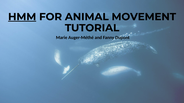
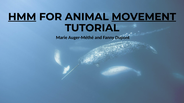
MOVEMENT underline: none -> present (144, 17)
